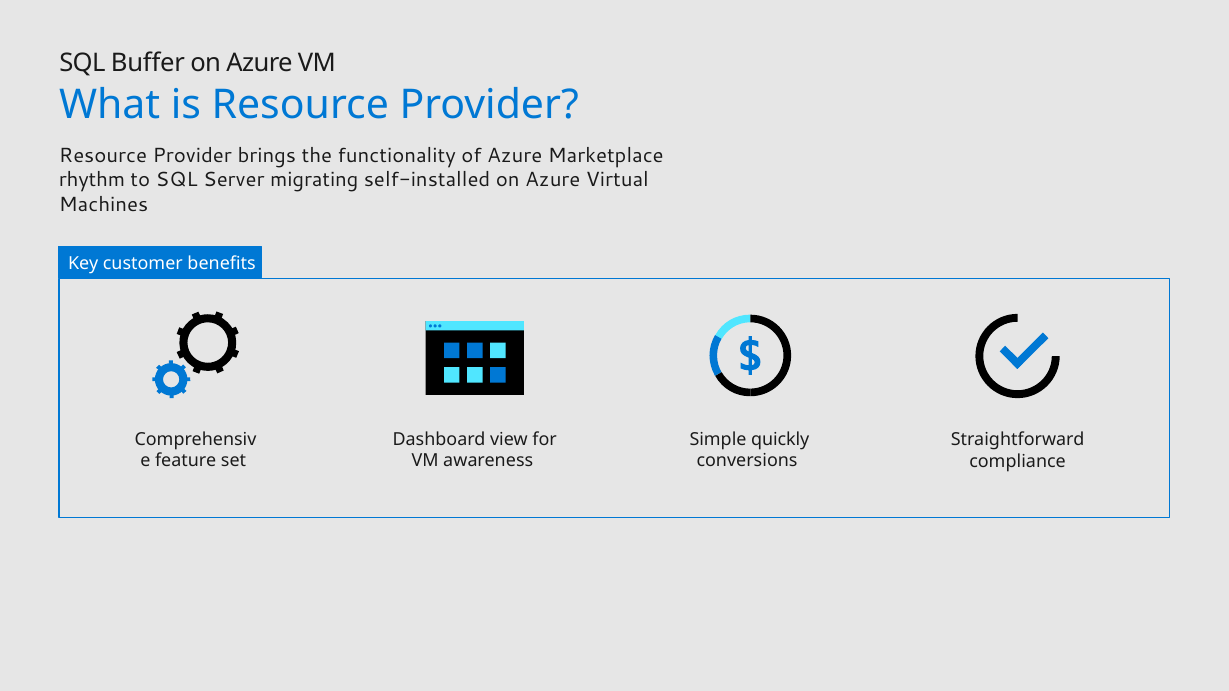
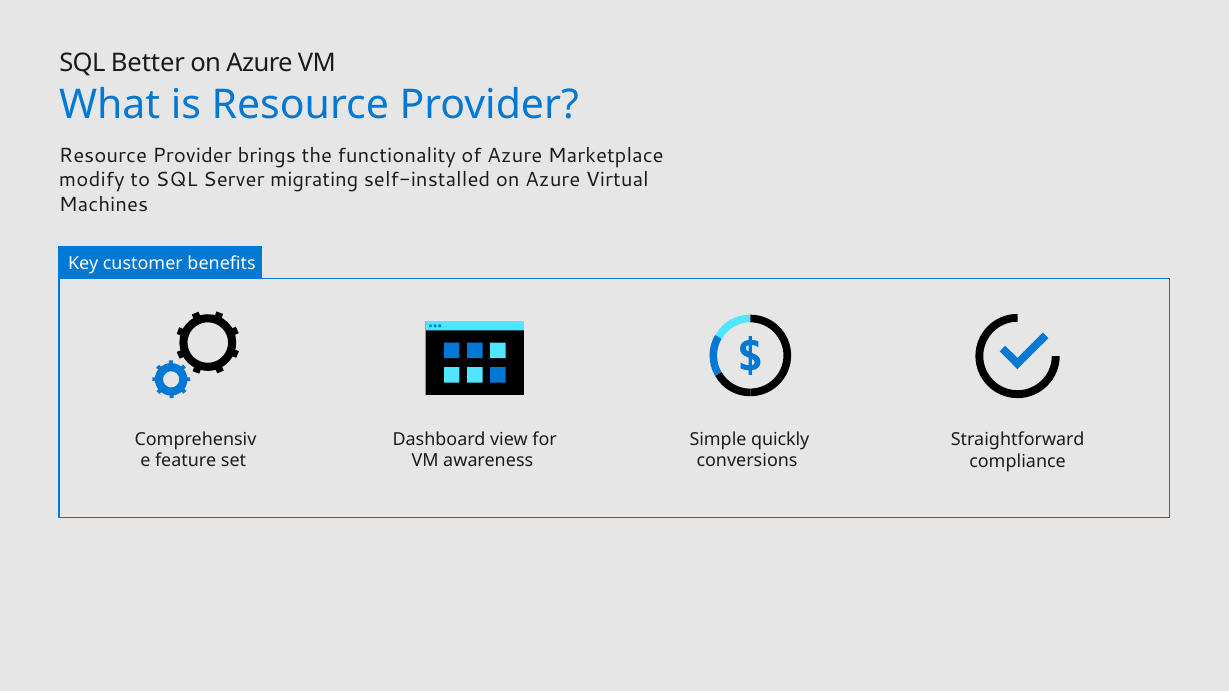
Buffer: Buffer -> Better (148, 63)
rhythm: rhythm -> modify (92, 180)
